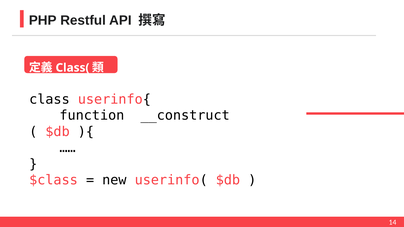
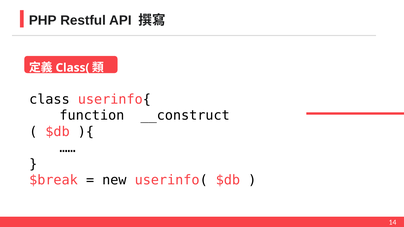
$class: $class -> $break (54, 180)
